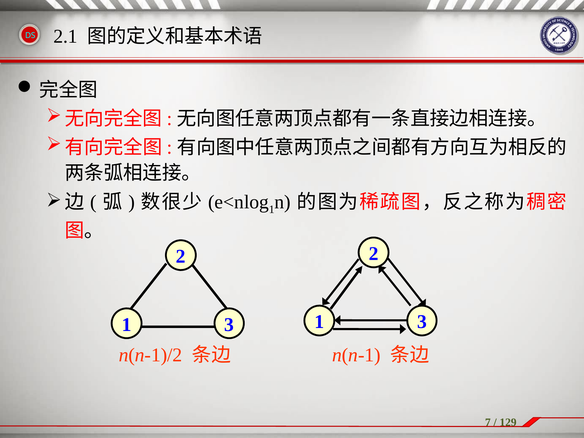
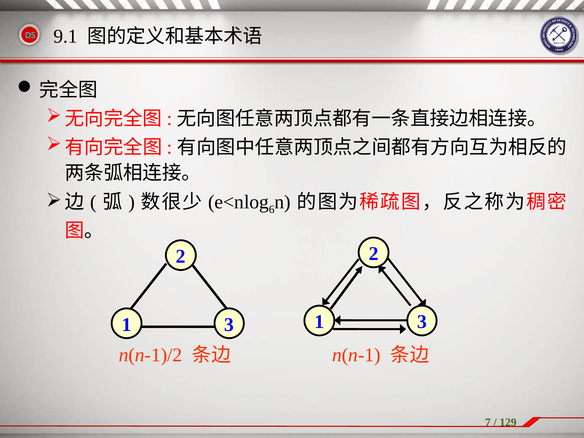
2.1: 2.1 -> 9.1 (66, 36)
1: 1 -> 6 (272, 210)
